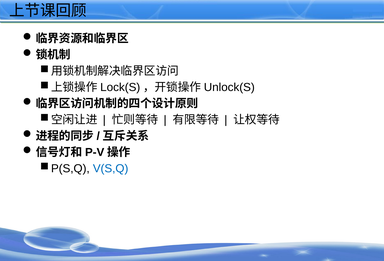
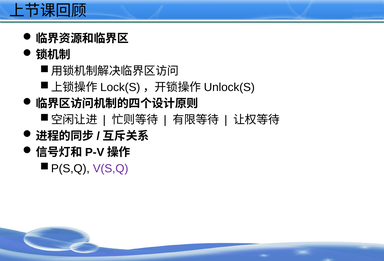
V(S,Q colour: blue -> purple (111, 169)
